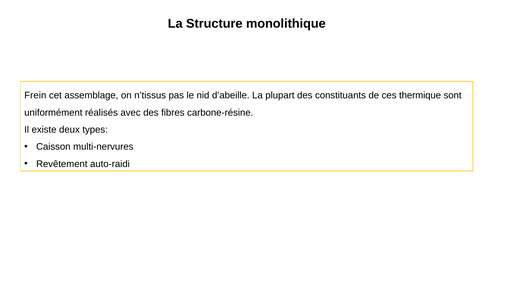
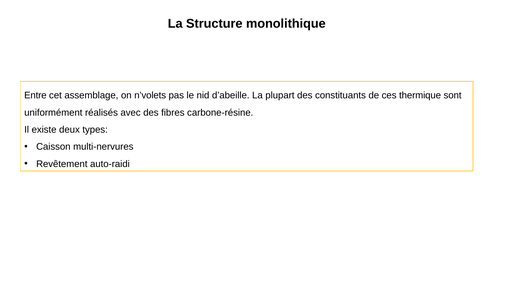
Frein: Frein -> Entre (35, 95)
n’tissus: n’tissus -> n’volets (150, 95)
